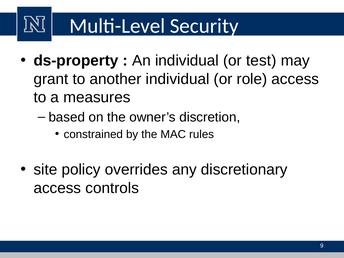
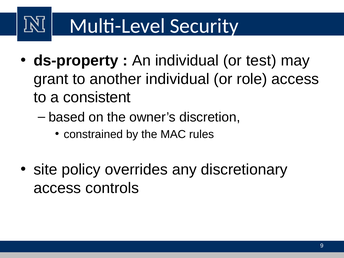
measures: measures -> consistent (97, 97)
